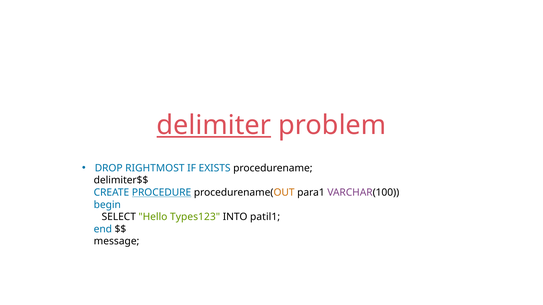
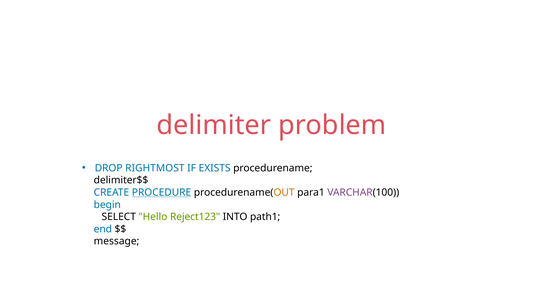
delimiter underline: present -> none (214, 125)
Types123: Types123 -> Reject123 (195, 217)
patil1: patil1 -> path1 (265, 217)
